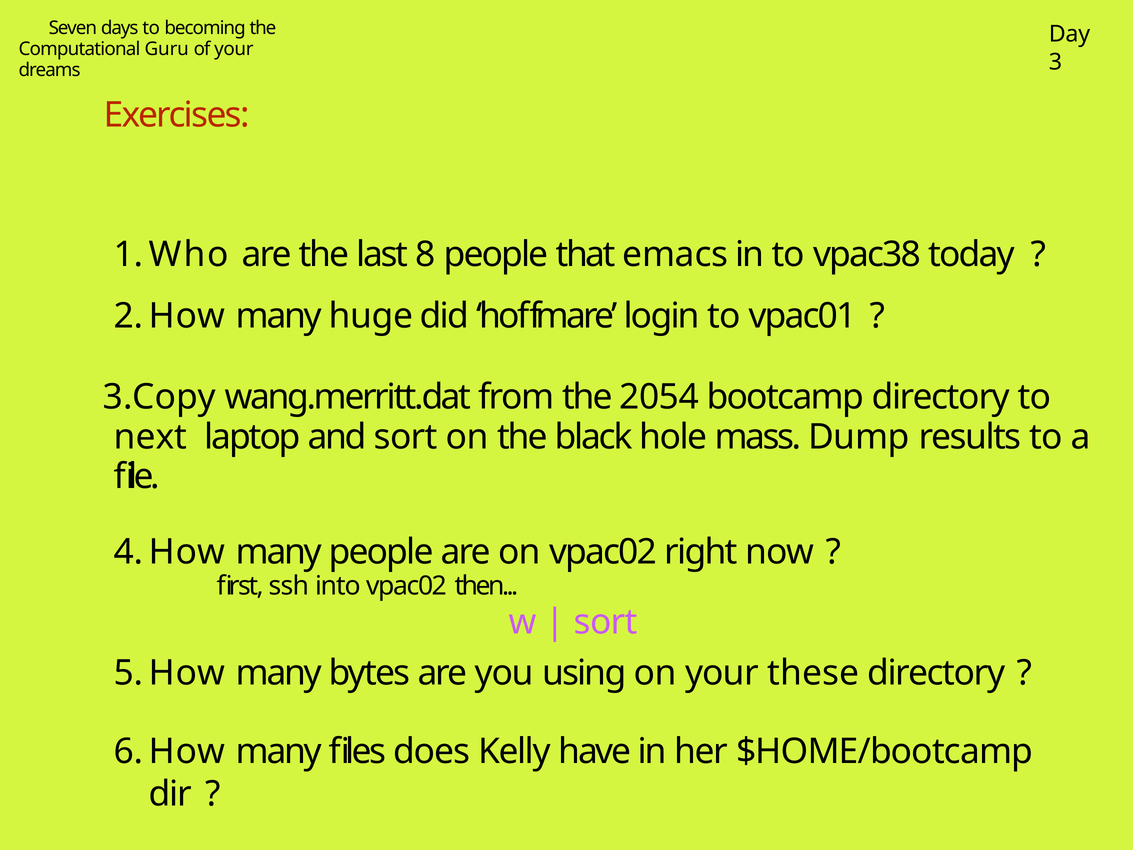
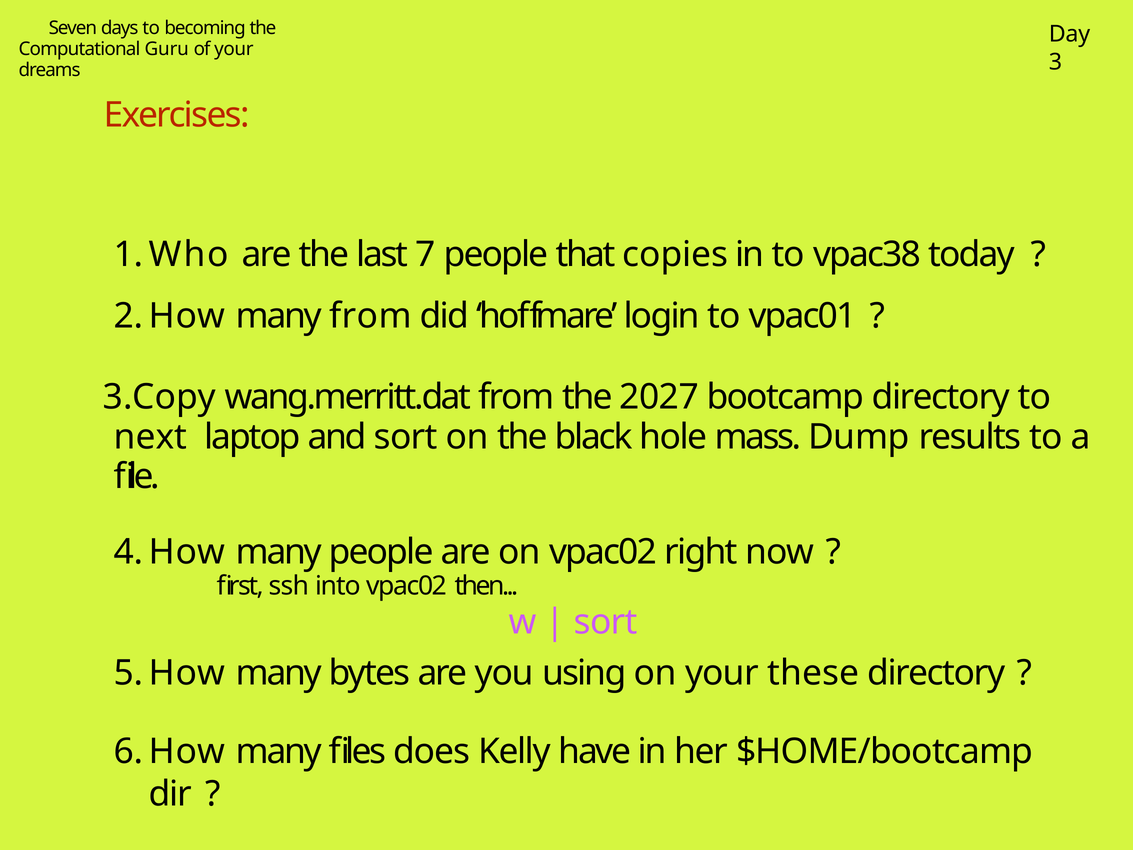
8: 8 -> 7 (425, 254)
emacs: emacs -> copies (675, 254)
many huge: huge -> from (371, 316)
2054: 2054 -> 2027 (659, 397)
